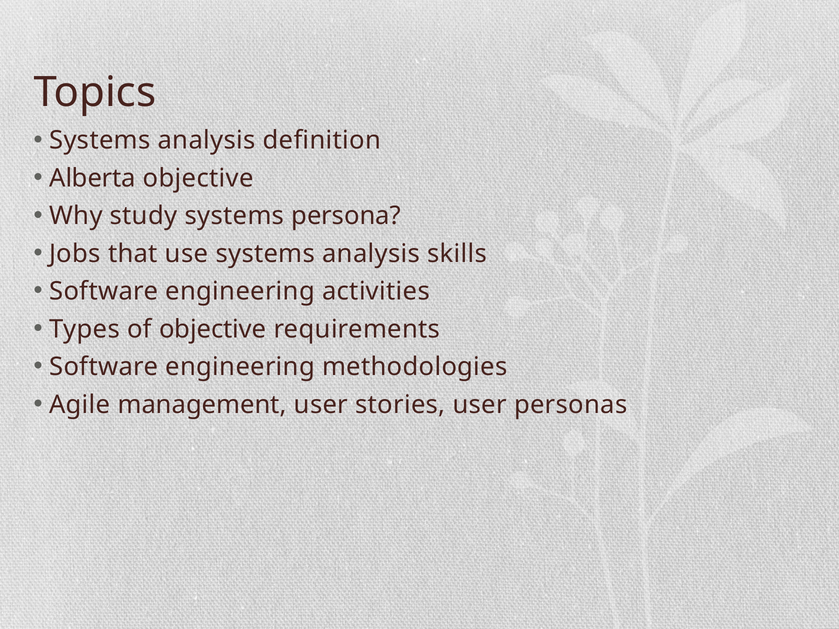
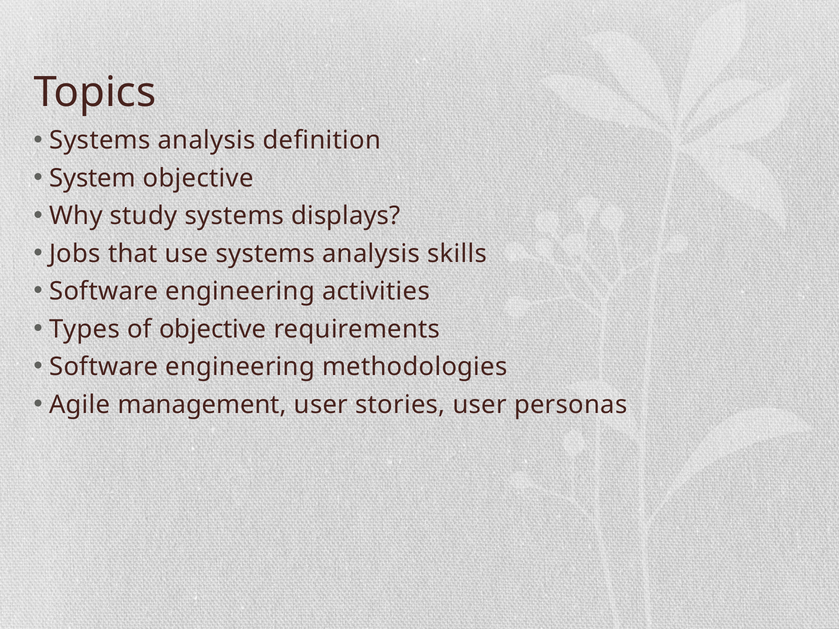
Alberta: Alberta -> System (93, 178)
persona: persona -> displays (346, 216)
